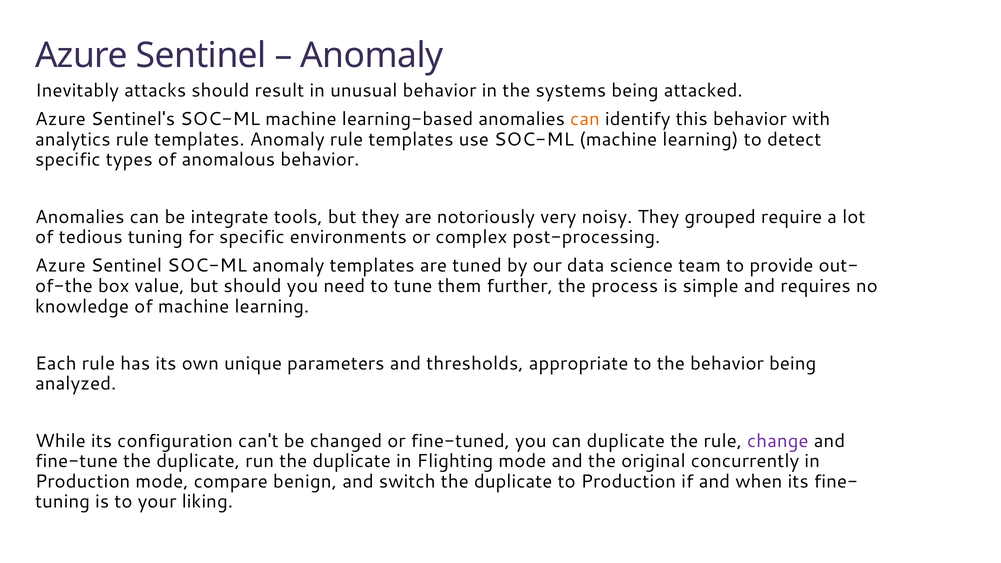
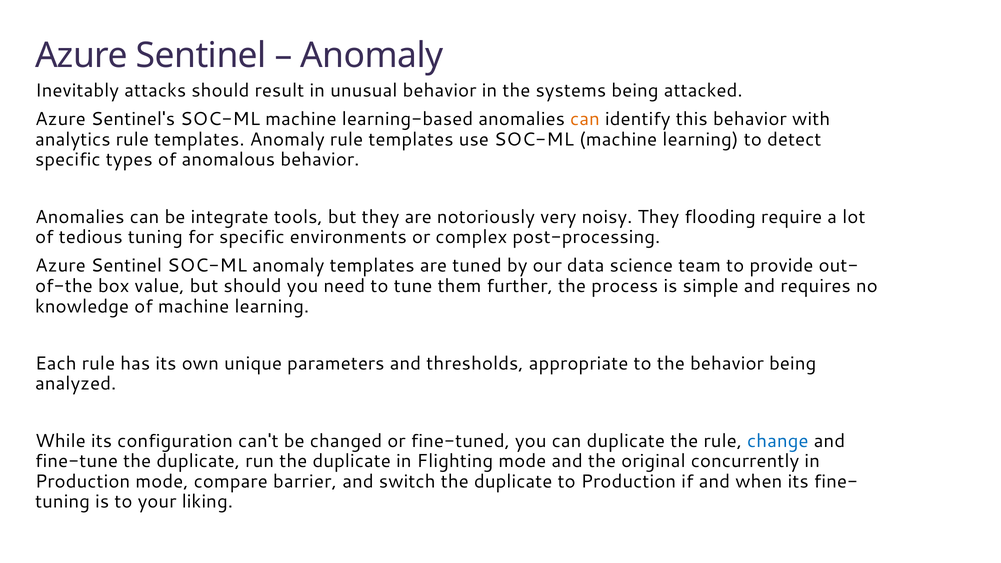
grouped: grouped -> flooding (720, 217)
change colour: purple -> blue (778, 441)
benign: benign -> barrier (305, 482)
